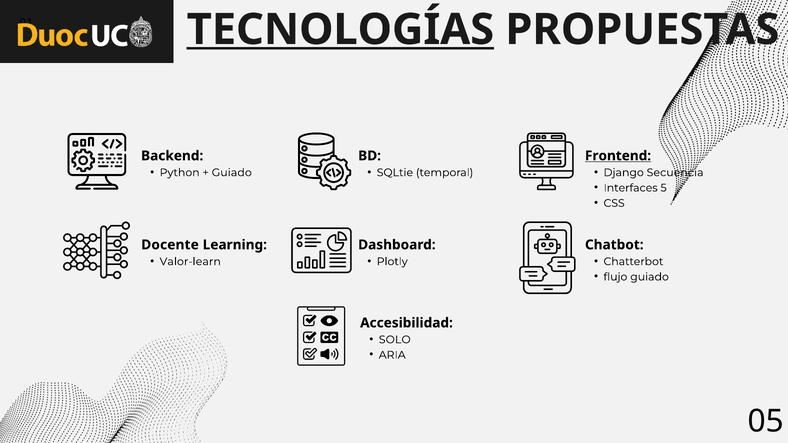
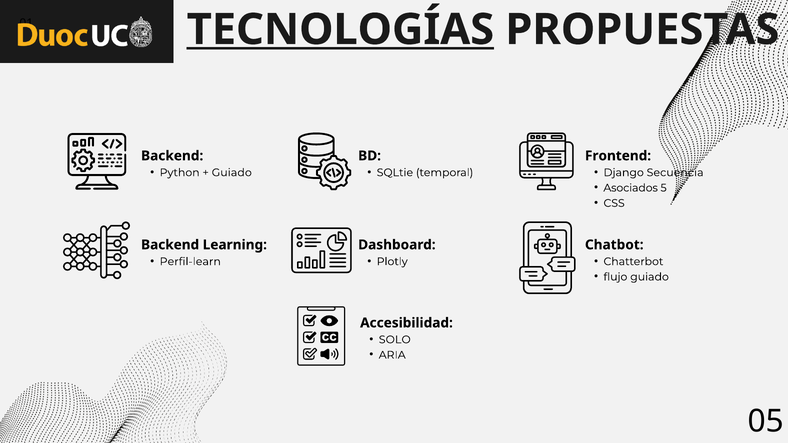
Frontend underline: present -> none (618, 156)
Interfaces: Interfaces -> Asociados (631, 188)
Docente: Docente -> Backend (170, 245)
Valor-learn: Valor-learn -> Perfil-learn (190, 262)
